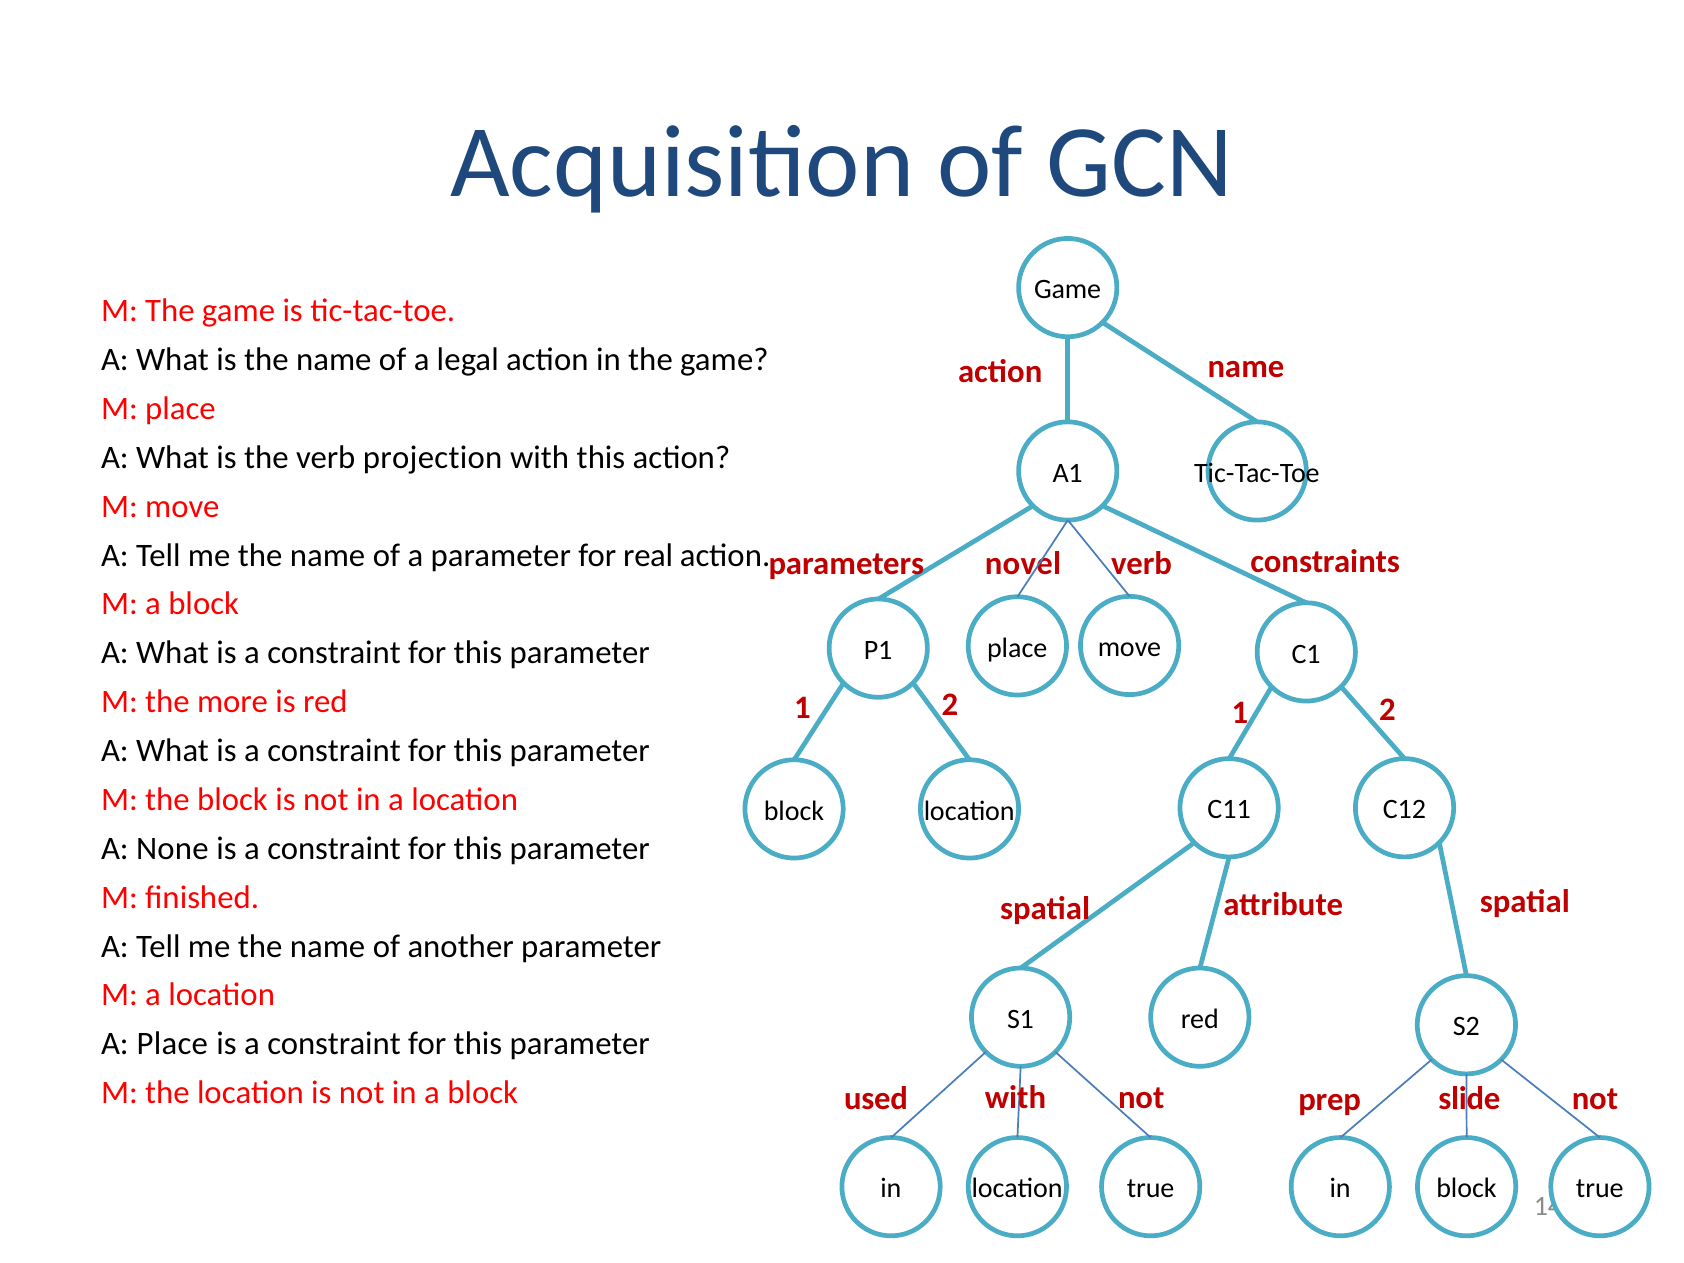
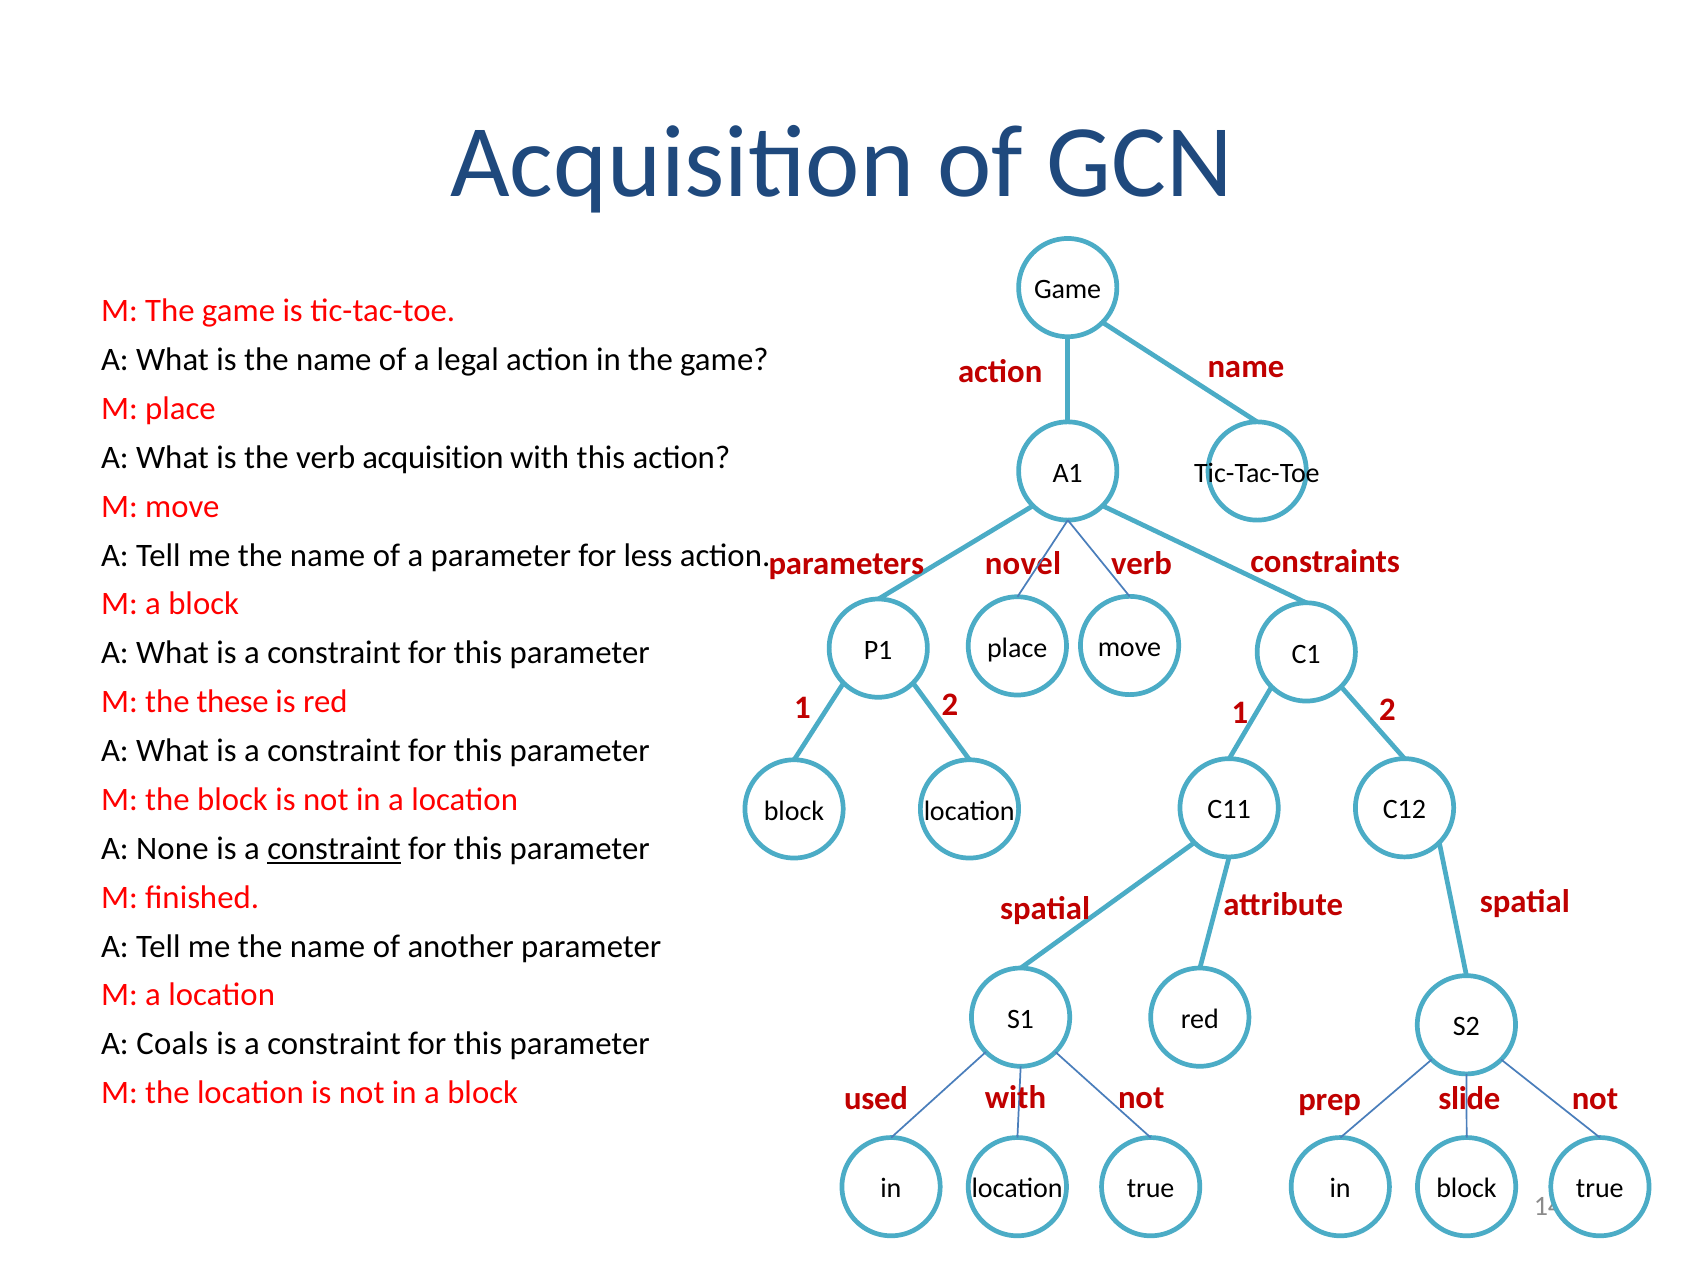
verb projection: projection -> acquisition (433, 458)
real: real -> less (648, 555)
more: more -> these (233, 702)
constraint underline: none -> present (334, 848)
A Place: Place -> Coals (172, 1044)
